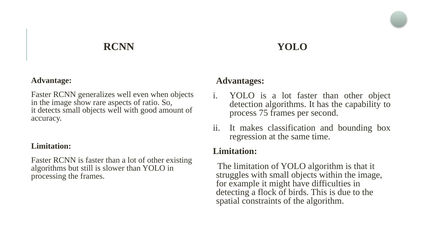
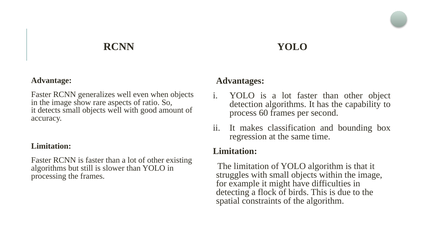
75: 75 -> 60 (263, 113)
